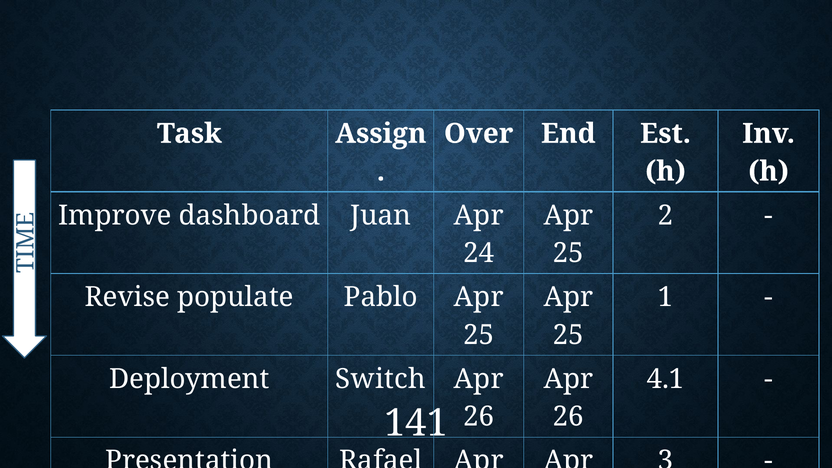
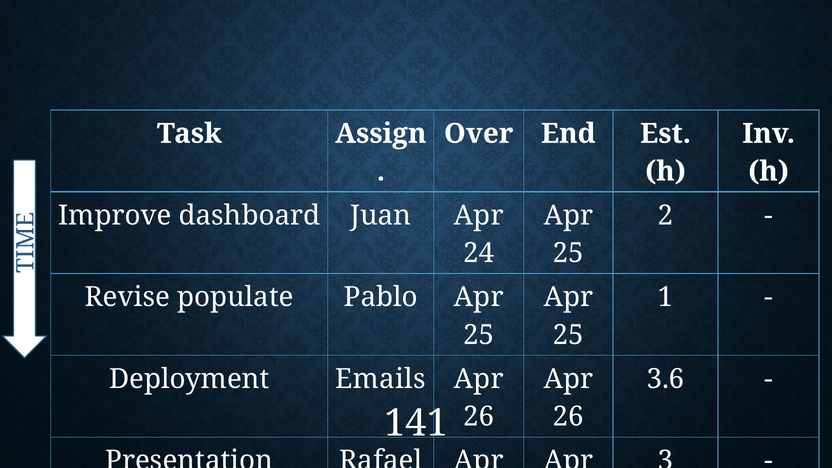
Switch: Switch -> Emails (381, 379)
4.1: 4.1 -> 3.6 (666, 379)
